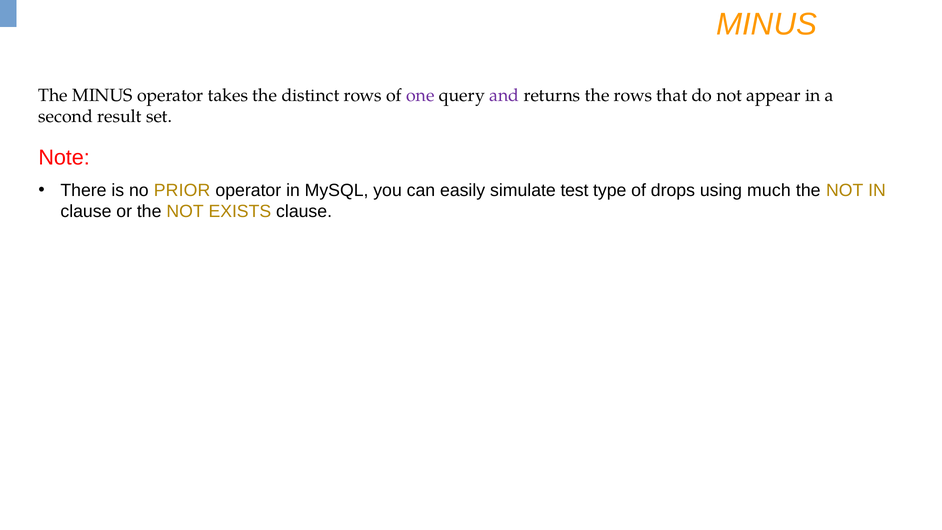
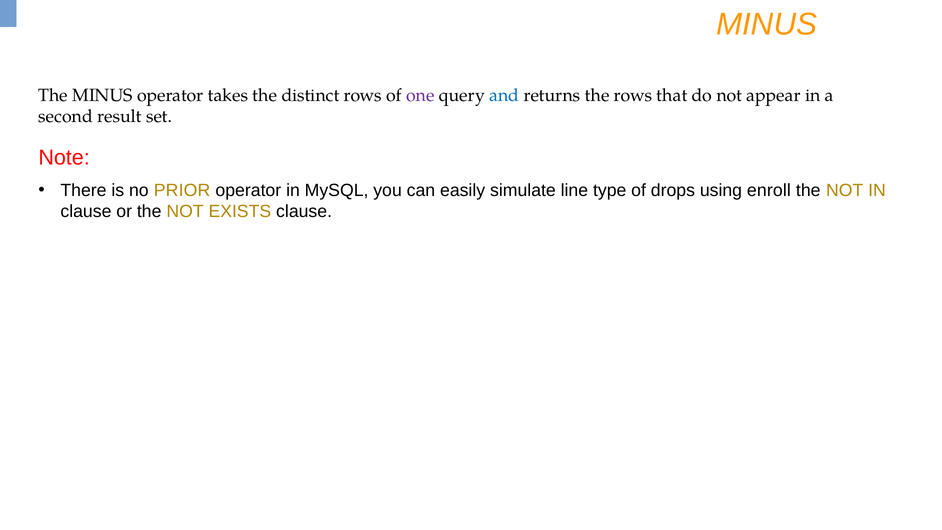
and colour: purple -> blue (504, 95)
test: test -> line (574, 190)
much: much -> enroll (769, 190)
